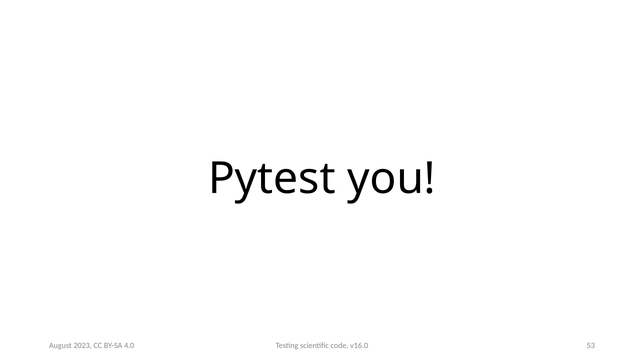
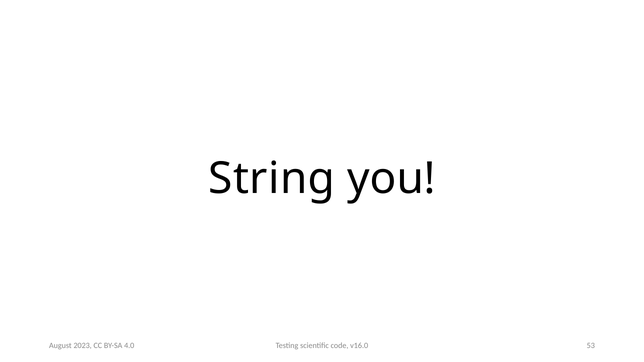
Pytest: Pytest -> String (272, 179)
